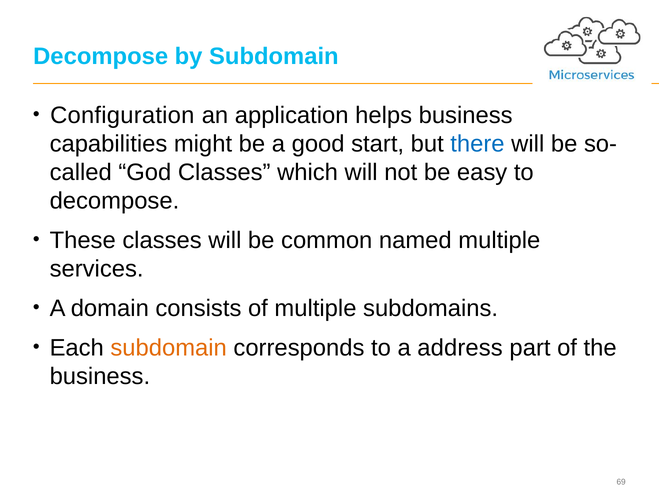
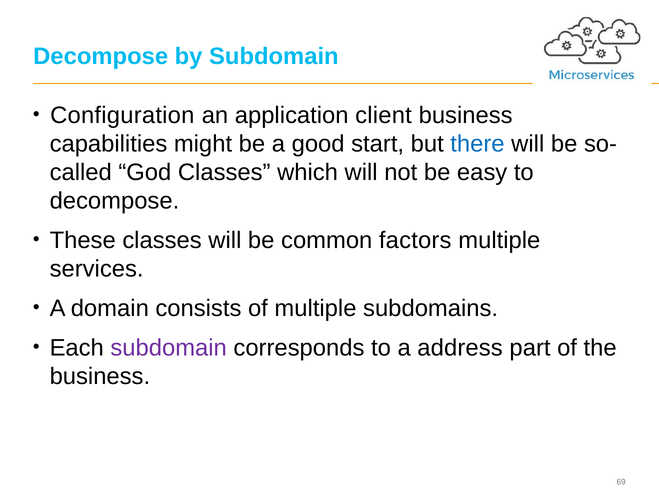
helps: helps -> client (384, 115)
named: named -> factors (415, 241)
subdomain colour: orange -> purple (169, 348)
